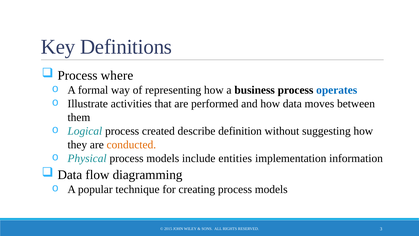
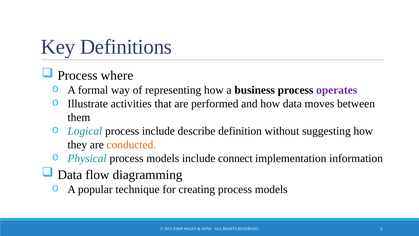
operates colour: blue -> purple (337, 90)
process created: created -> include (158, 131)
entities: entities -> connect (235, 158)
